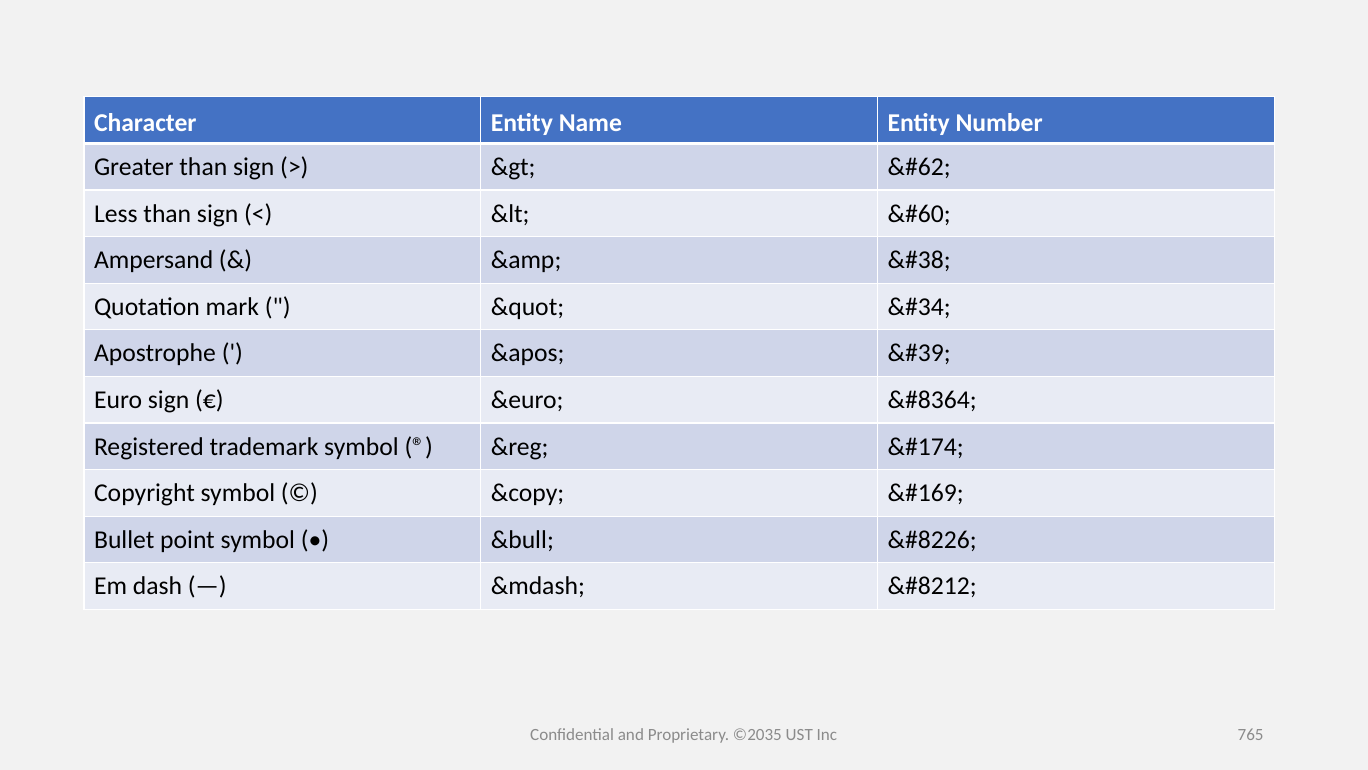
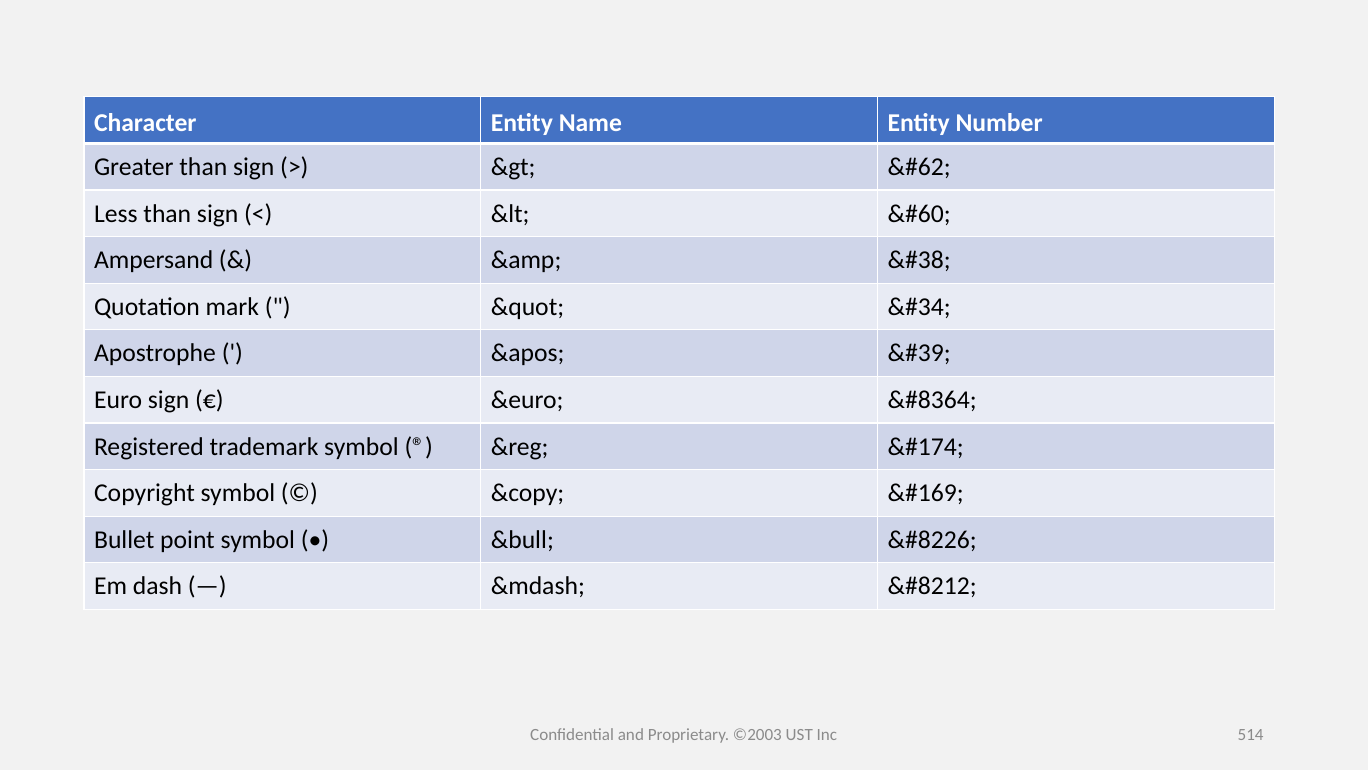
©2035: ©2035 -> ©2003 (757, 735)
765: 765 -> 514 (1251, 735)
